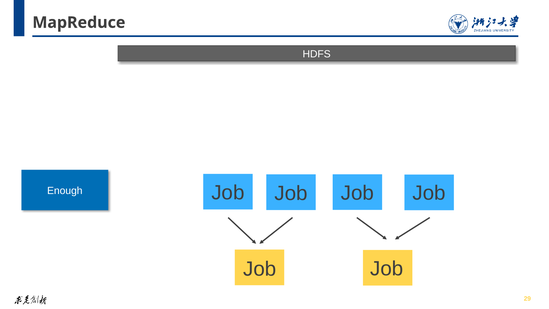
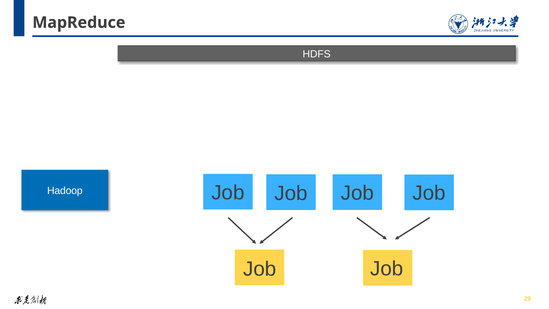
Enough: Enough -> Hadoop (65, 191)
